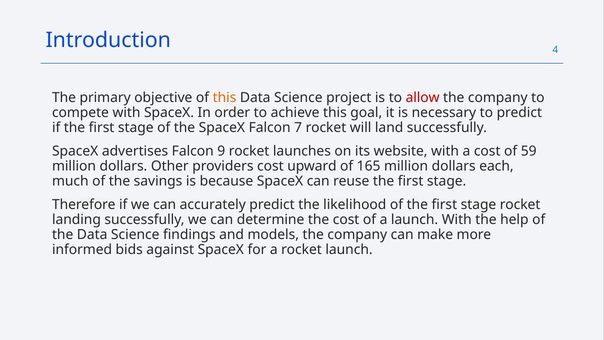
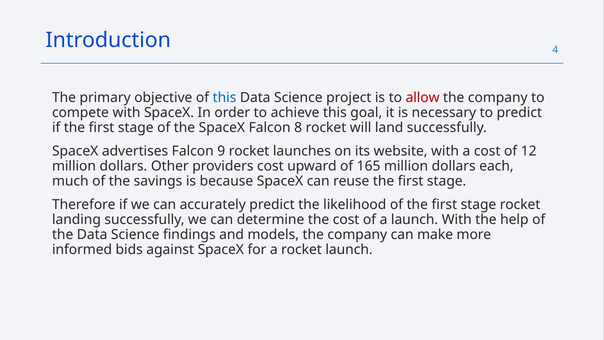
this colour: orange -> blue (225, 97)
7: 7 -> 8 (298, 127)
59: 59 -> 12 (529, 151)
